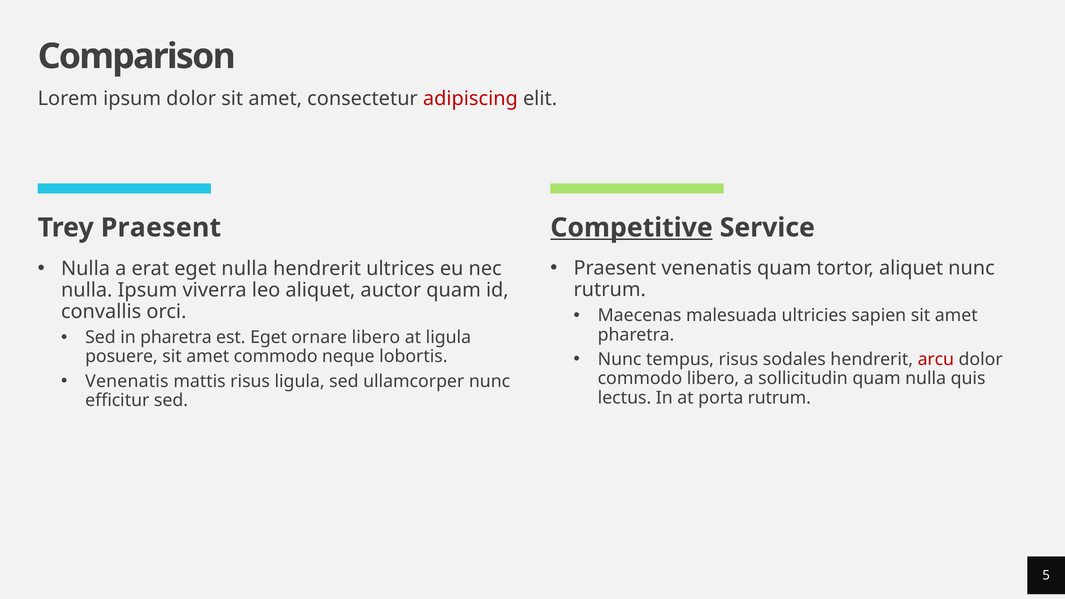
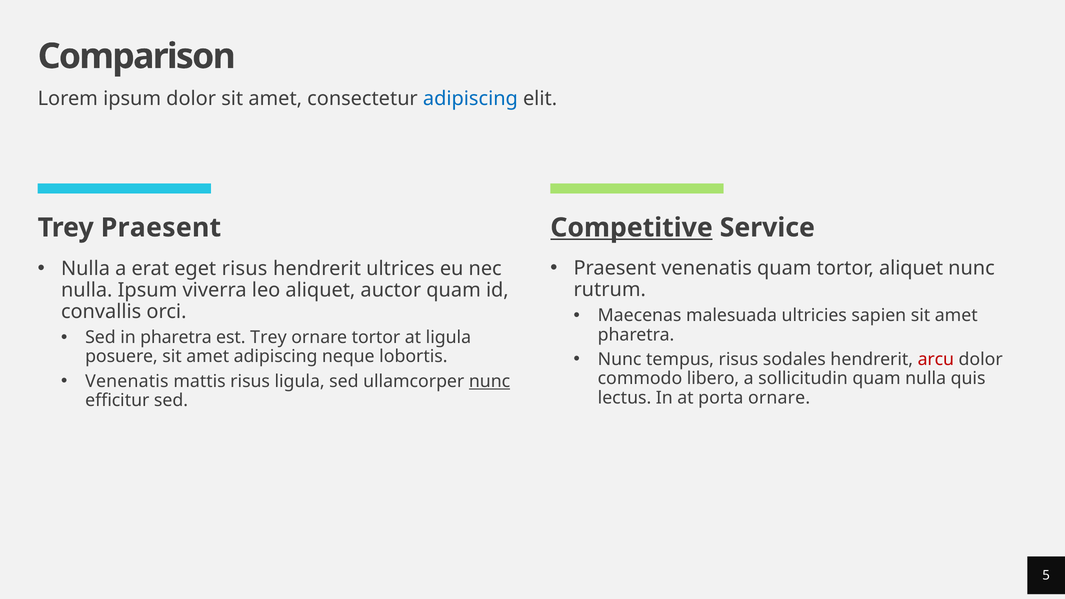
adipiscing colour: red -> blue (470, 99)
eget nulla: nulla -> risus (245, 268)
est Eget: Eget -> Trey (268, 337)
ornare libero: libero -> tortor (376, 337)
amet commodo: commodo -> adipiscing (276, 357)
nunc underline: none -> present (490, 381)
porta rutrum: rutrum -> ornare (779, 398)
